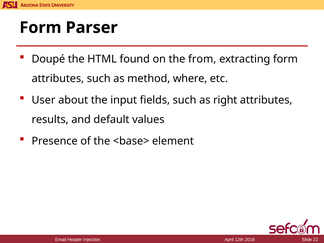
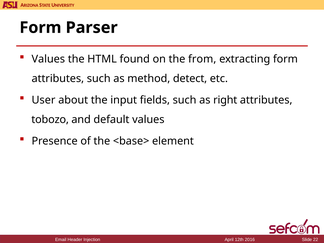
Doupé: Doupé -> Values (48, 59)
where: where -> detect (190, 78)
results: results -> tobozo (50, 120)
